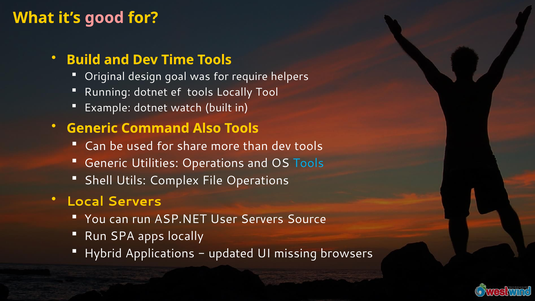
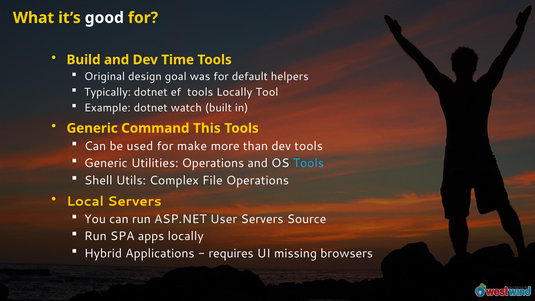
good colour: pink -> white (104, 18)
require: require -> default (250, 77)
Running: Running -> Typically (107, 92)
Also: Also -> This (207, 128)
share: share -> make (192, 146)
updated: updated -> requires (231, 253)
